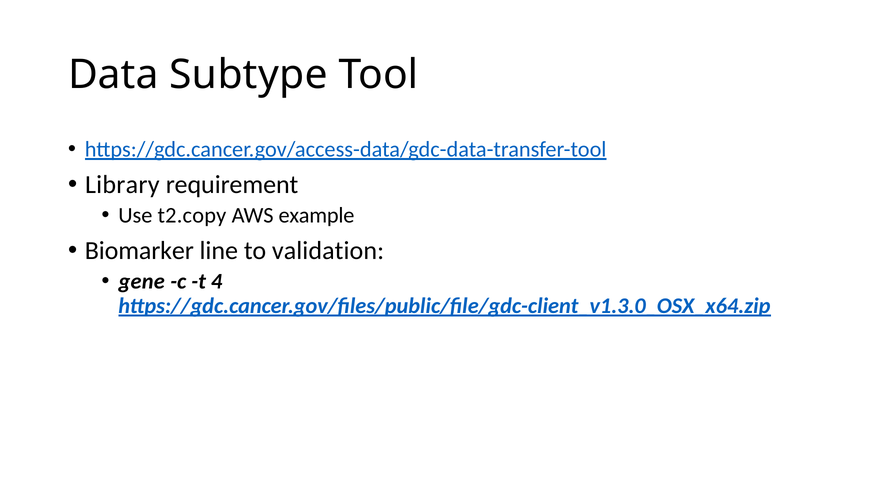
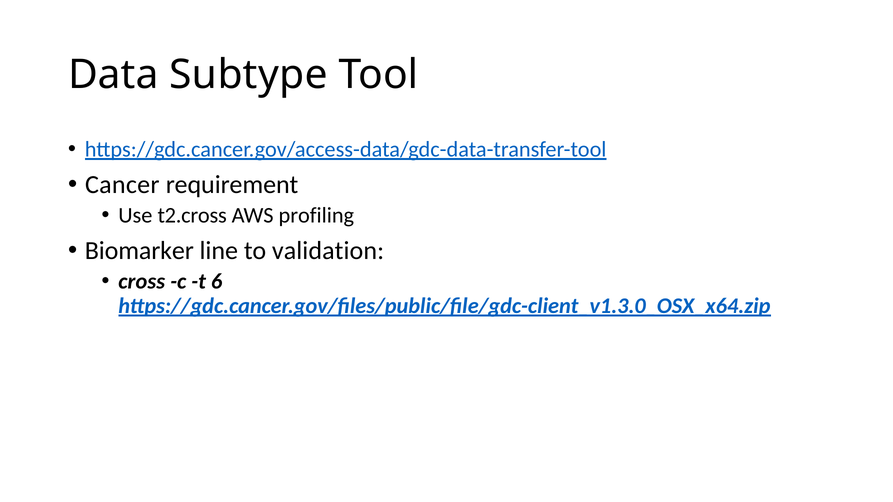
Library: Library -> Cancer (122, 185)
t2.copy: t2.copy -> t2.cross (192, 216)
example: example -> profiling (316, 216)
gene: gene -> cross (142, 282)
4: 4 -> 6 (217, 282)
